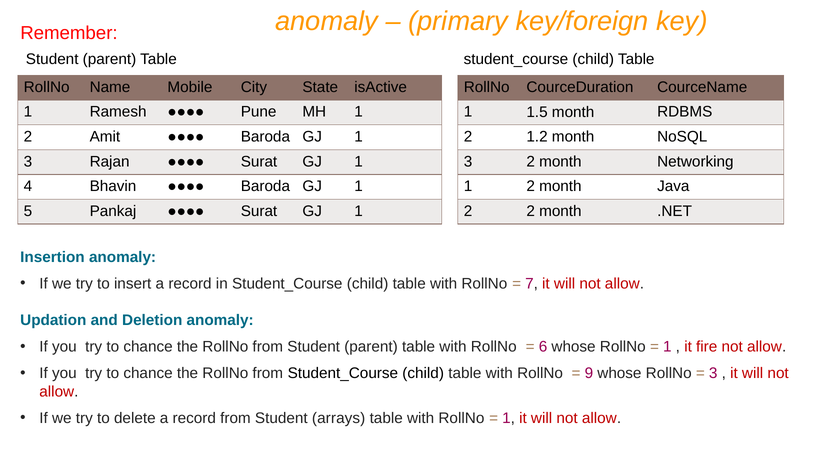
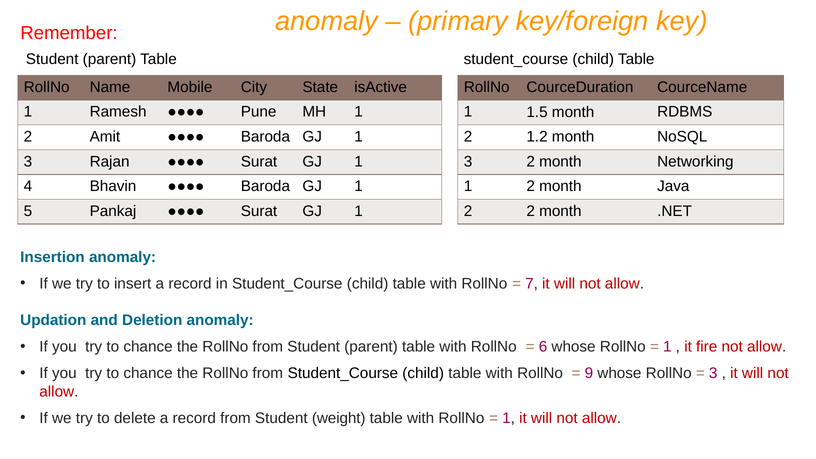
arrays: arrays -> weight (339, 418)
